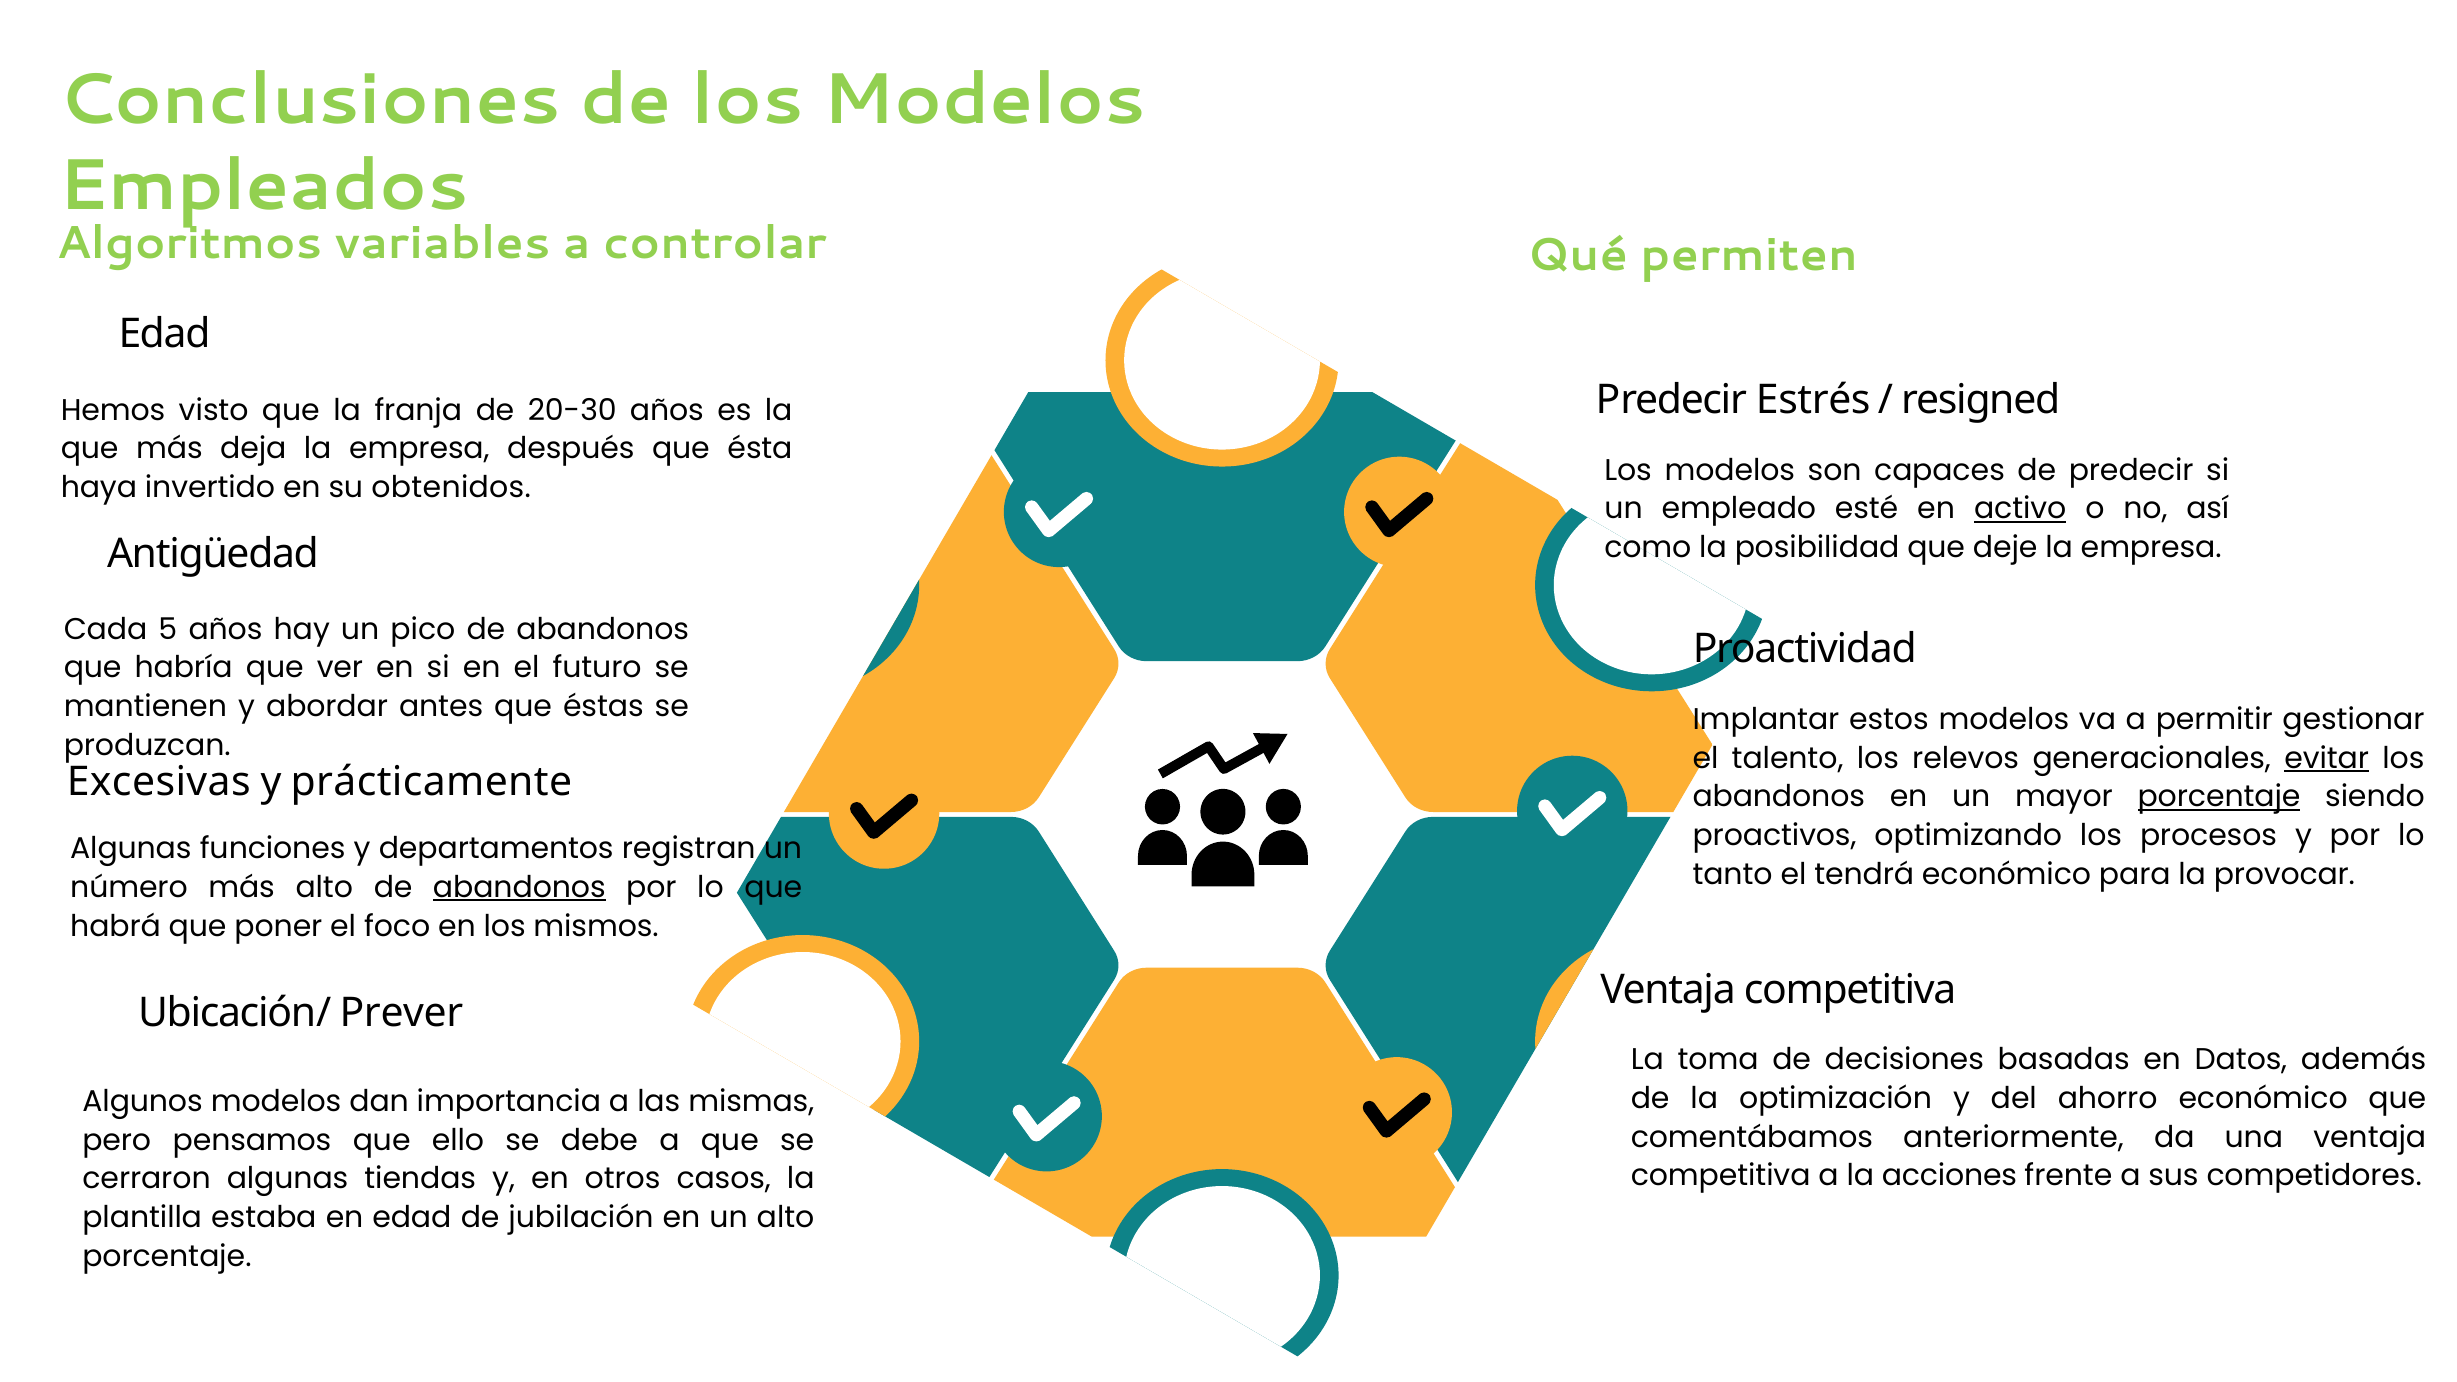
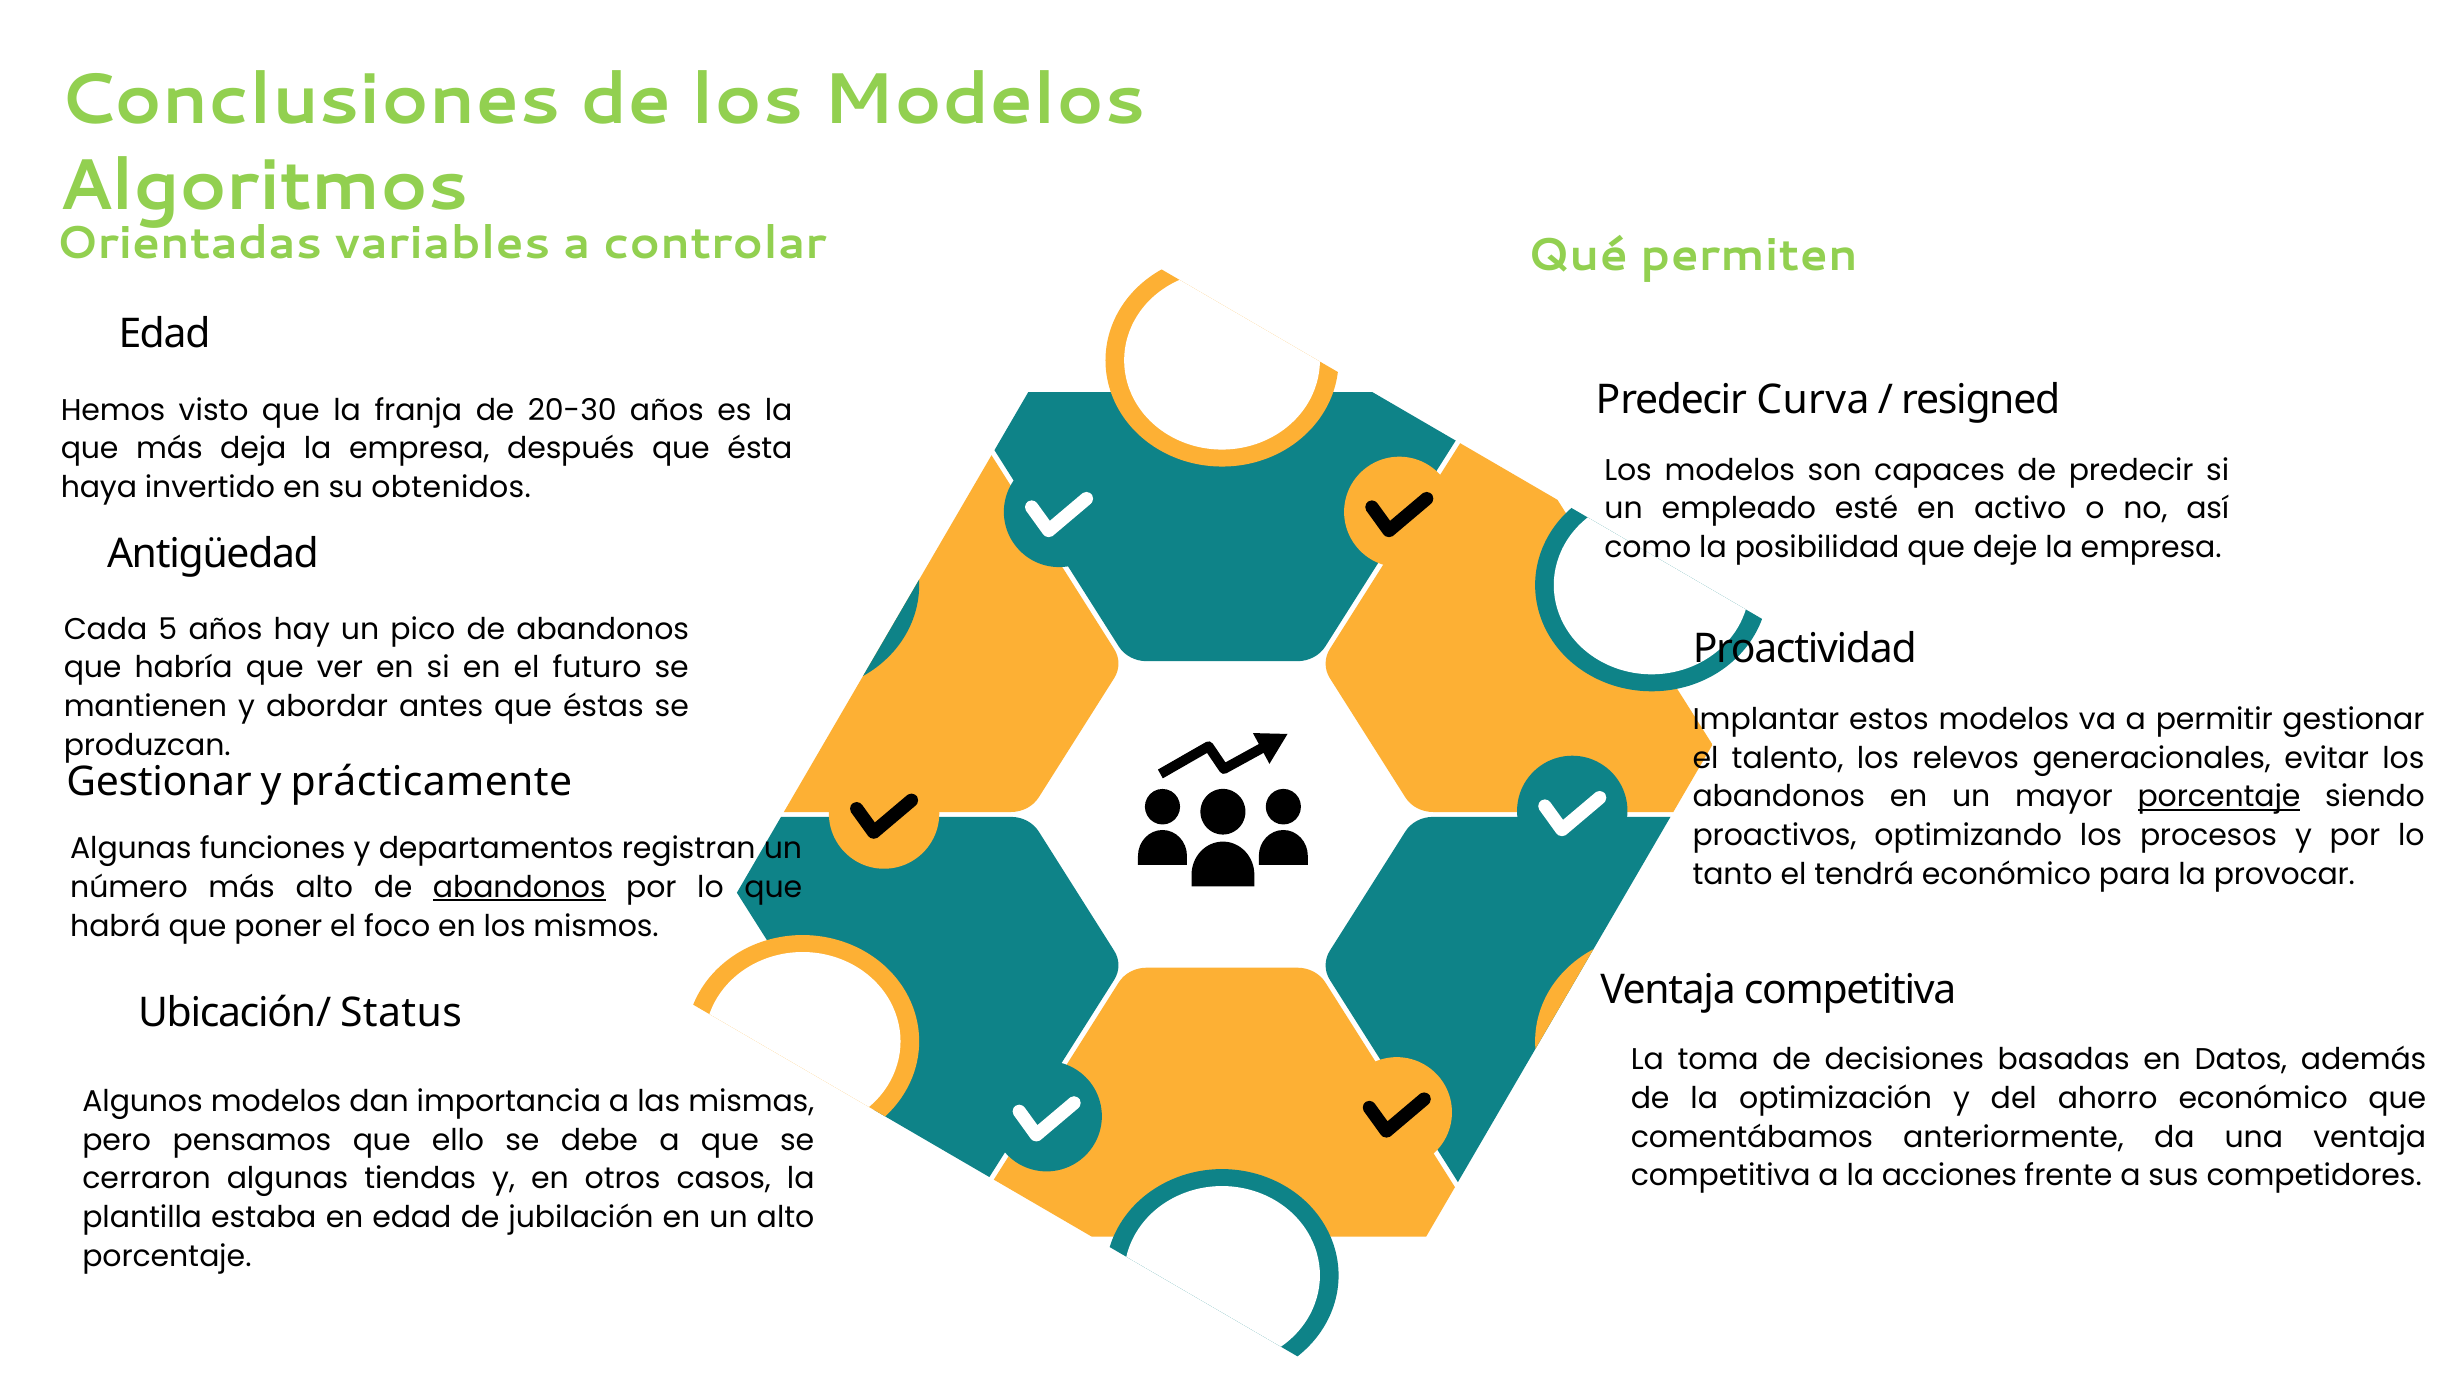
Empleados: Empleados -> Algoritmos (263, 186)
Algoritmos: Algoritmos -> Orientadas (189, 243)
Estrés: Estrés -> Curva (1813, 400)
activo underline: present -> none (2020, 509)
evitar underline: present -> none (2327, 758)
Excesivas: Excesivas -> Gestionar (159, 782)
Prever: Prever -> Status (401, 1013)
